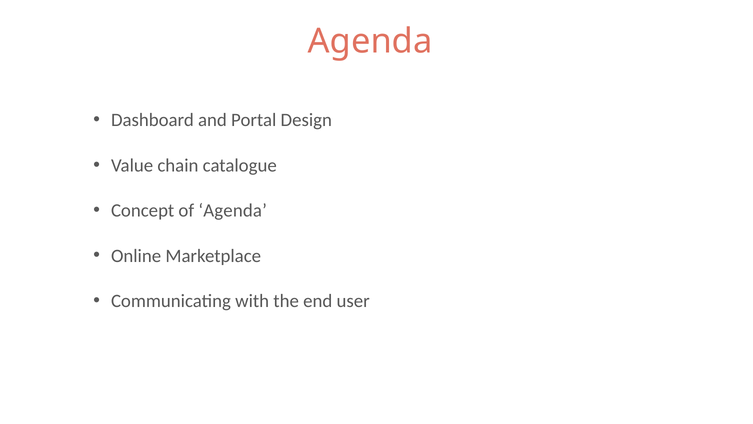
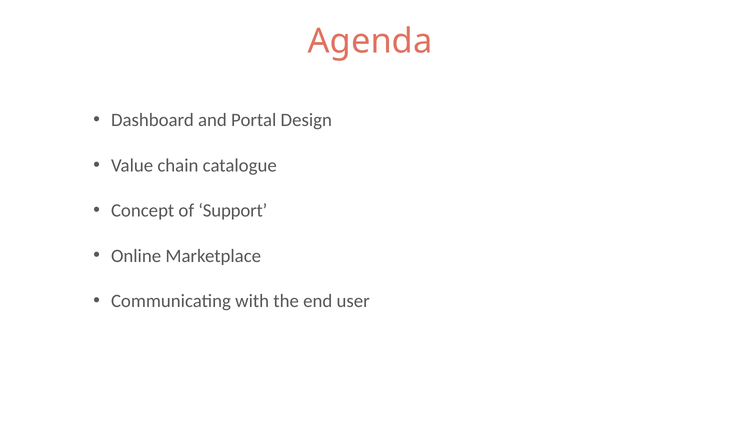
of Agenda: Agenda -> Support (233, 210)
